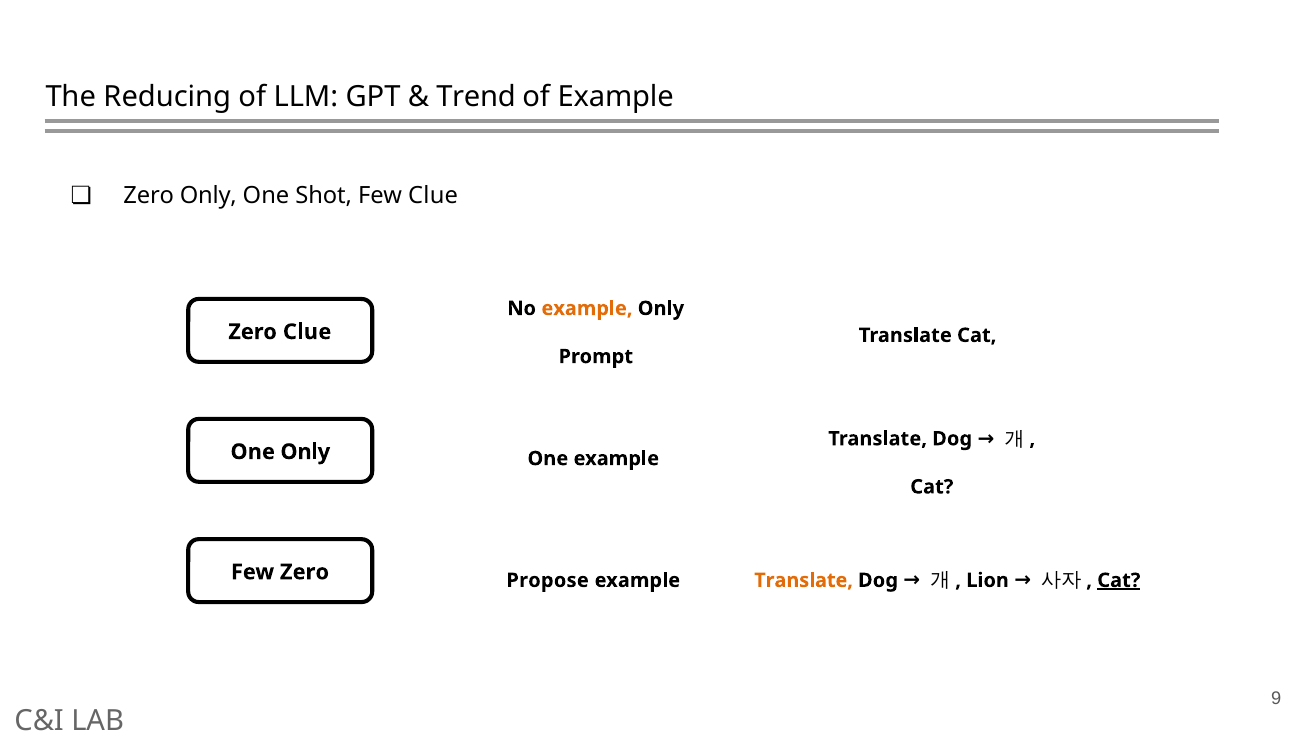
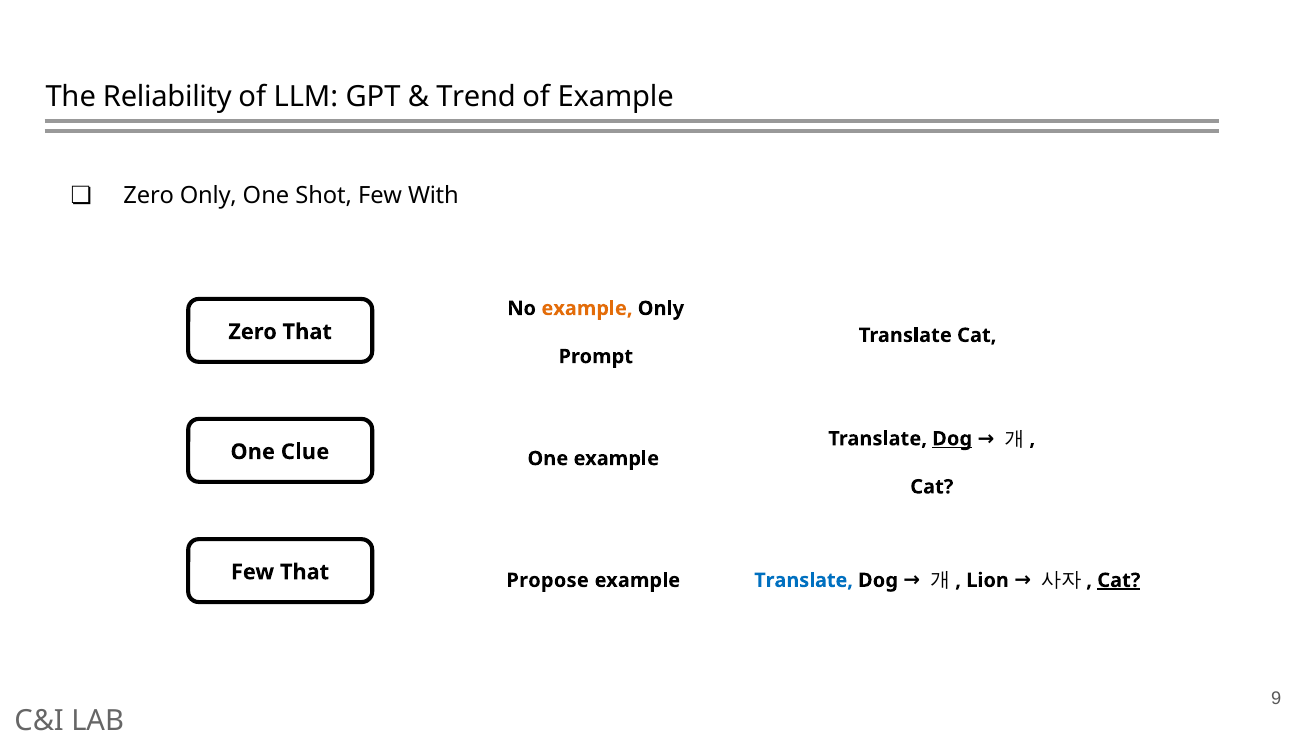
Reducing: Reducing -> Reliability (167, 97)
Few Clue: Clue -> With (433, 196)
Zero Clue: Clue -> That (307, 332)
Dog underline: none -> present (952, 439)
One Only: Only -> Clue (305, 452)
Few Zero: Zero -> That (305, 572)
Translate colour: orange -> blue (804, 580)
